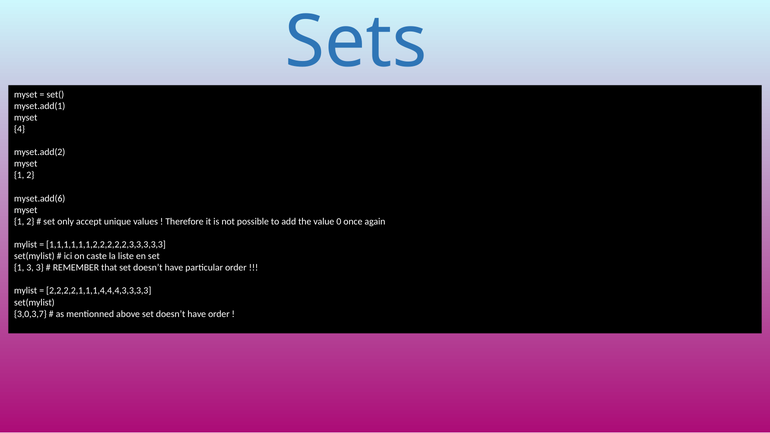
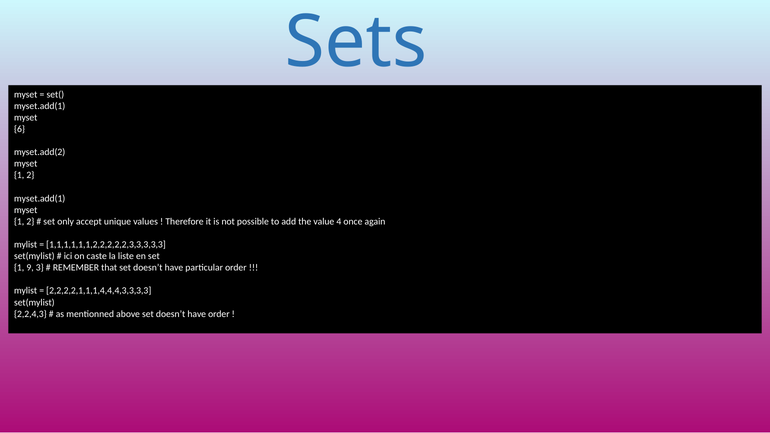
4: 4 -> 6 (19, 129)
myset.add(6: myset.add(6 -> myset.add(1 (40, 198)
0: 0 -> 4 (339, 222)
1 3: 3 -> 9 (30, 268)
3,0,3,7: 3,0,3,7 -> 2,2,4,3 (30, 314)
